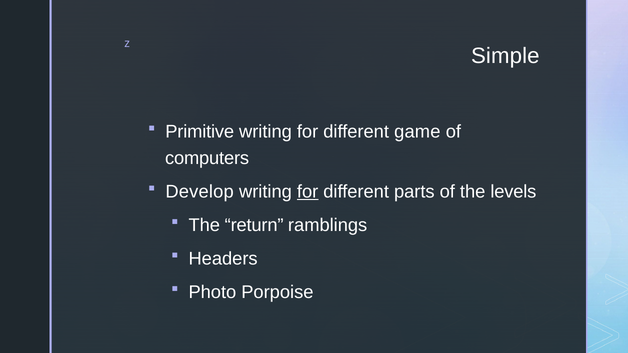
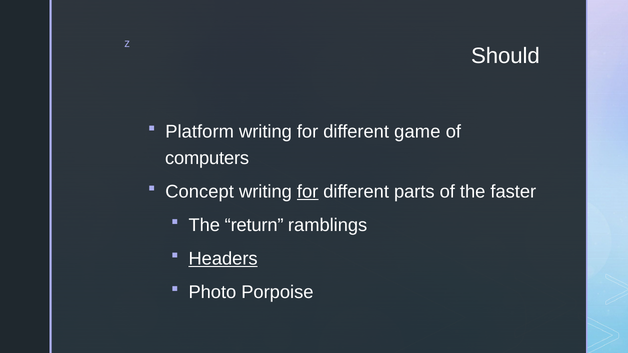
Simple: Simple -> Should (505, 56)
Primitive: Primitive -> Platform (200, 132)
Develop: Develop -> Concept (200, 192)
levels: levels -> faster (513, 192)
Headers underline: none -> present (223, 259)
